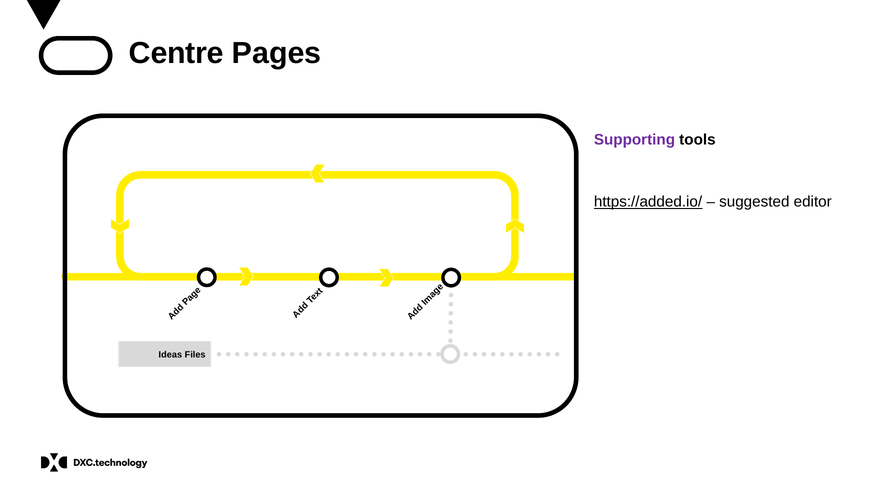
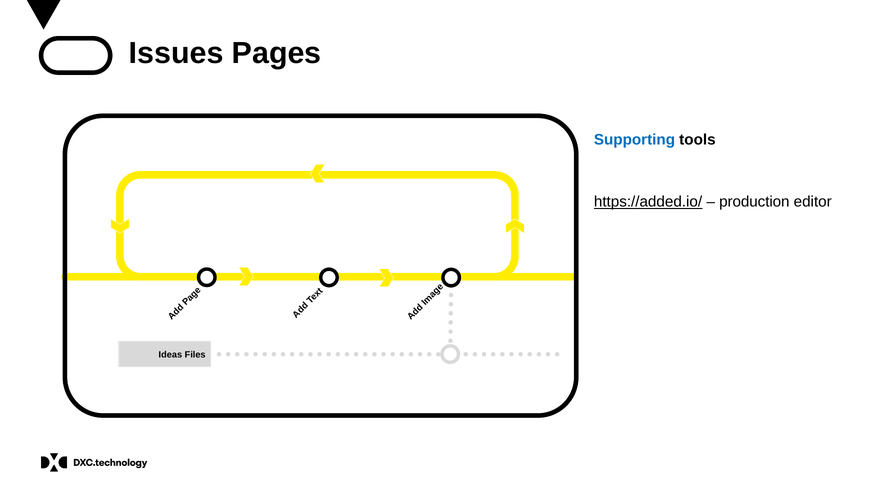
Centre: Centre -> Issues (176, 53)
Supporting colour: purple -> blue (634, 140)
suggested: suggested -> production (754, 202)
